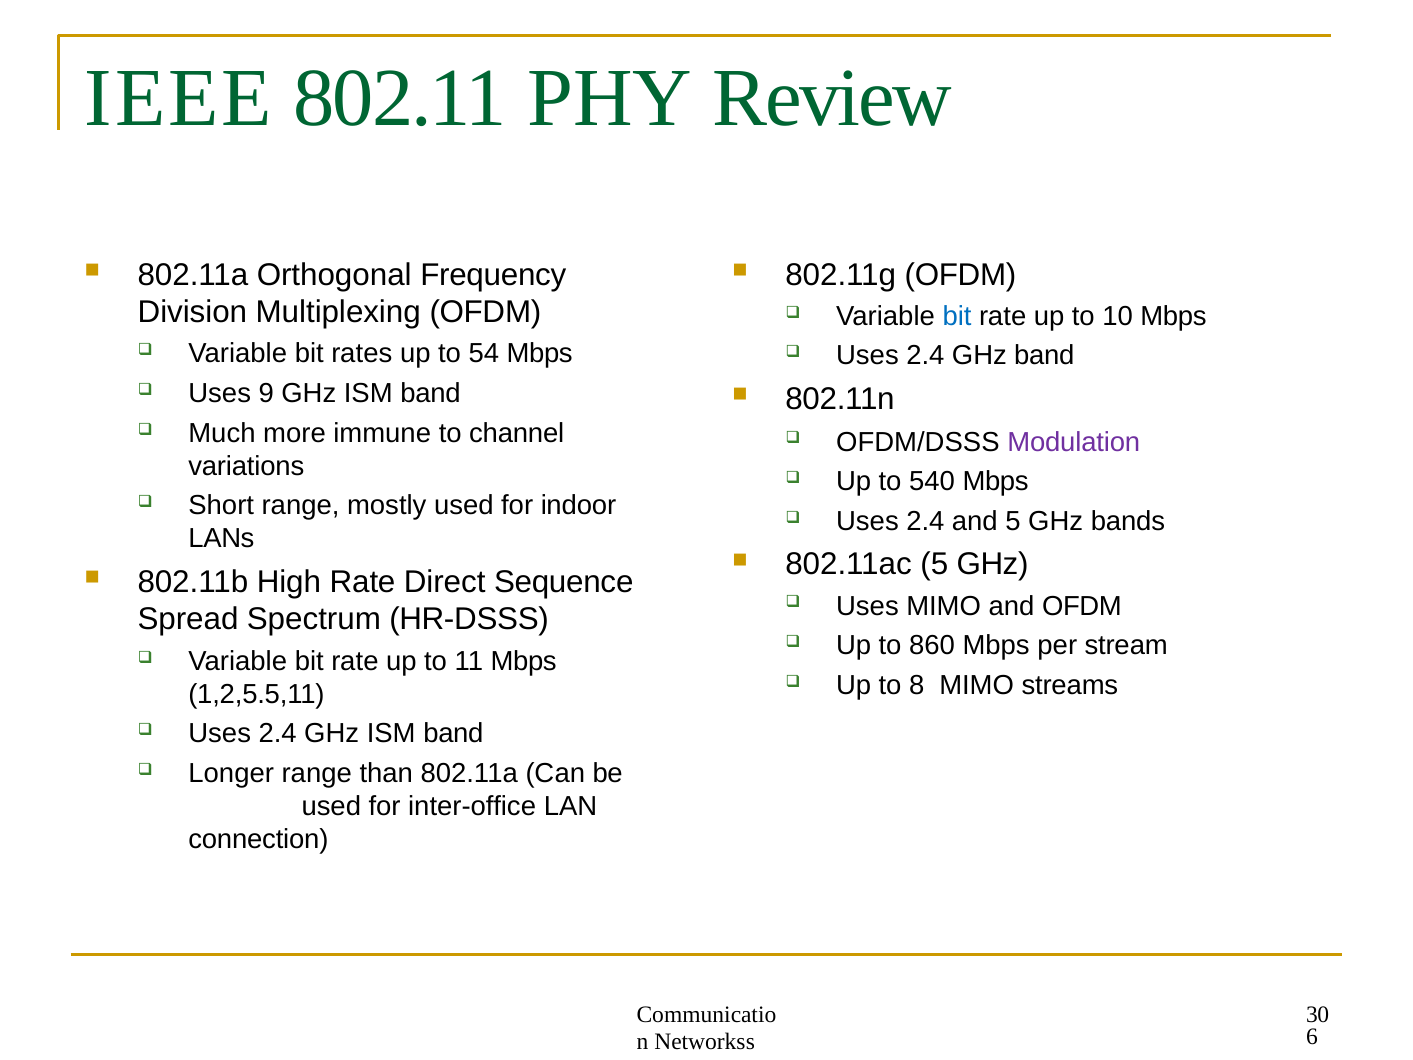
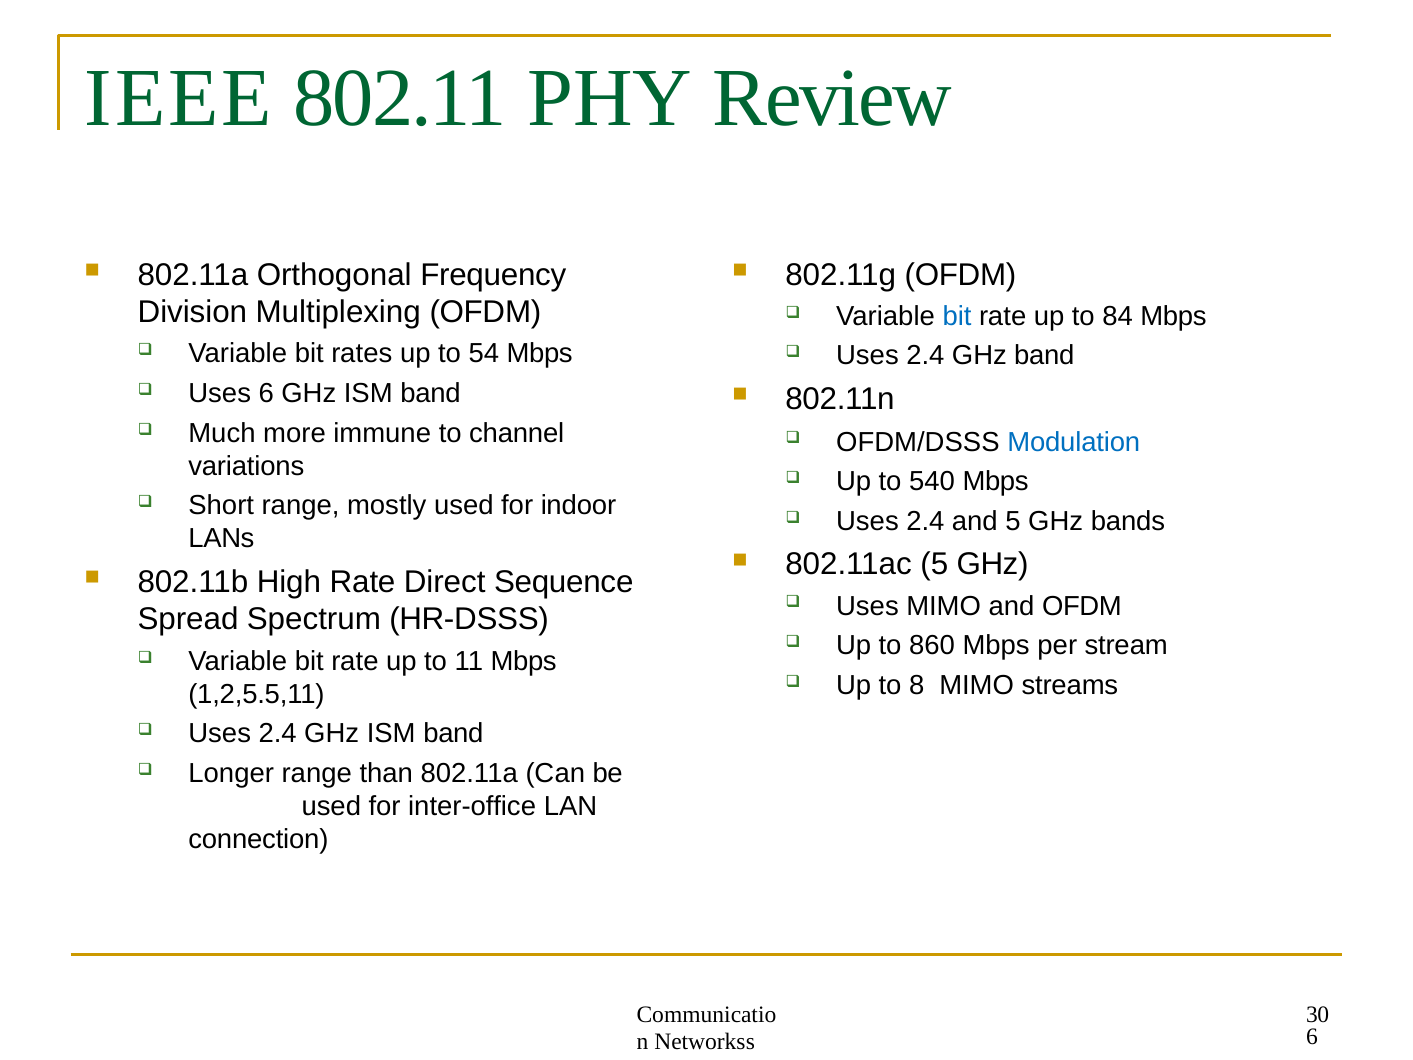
10: 10 -> 84 (1118, 316)
Uses 9: 9 -> 6 (266, 393)
Modulation colour: purple -> blue (1074, 442)
